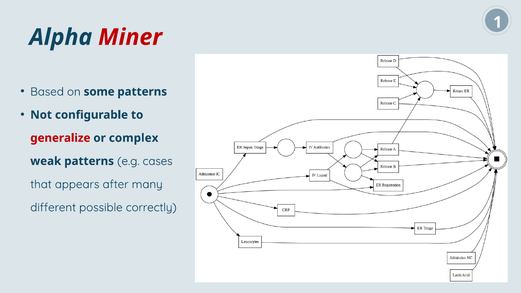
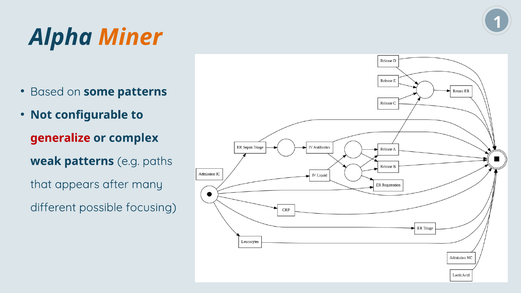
Miner colour: red -> orange (130, 37)
cases: cases -> paths (158, 161)
correctly: correctly -> focusing (151, 207)
